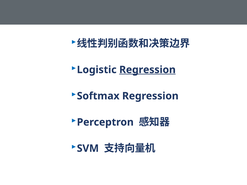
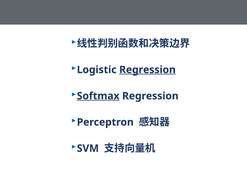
Softmax underline: none -> present (98, 96)
